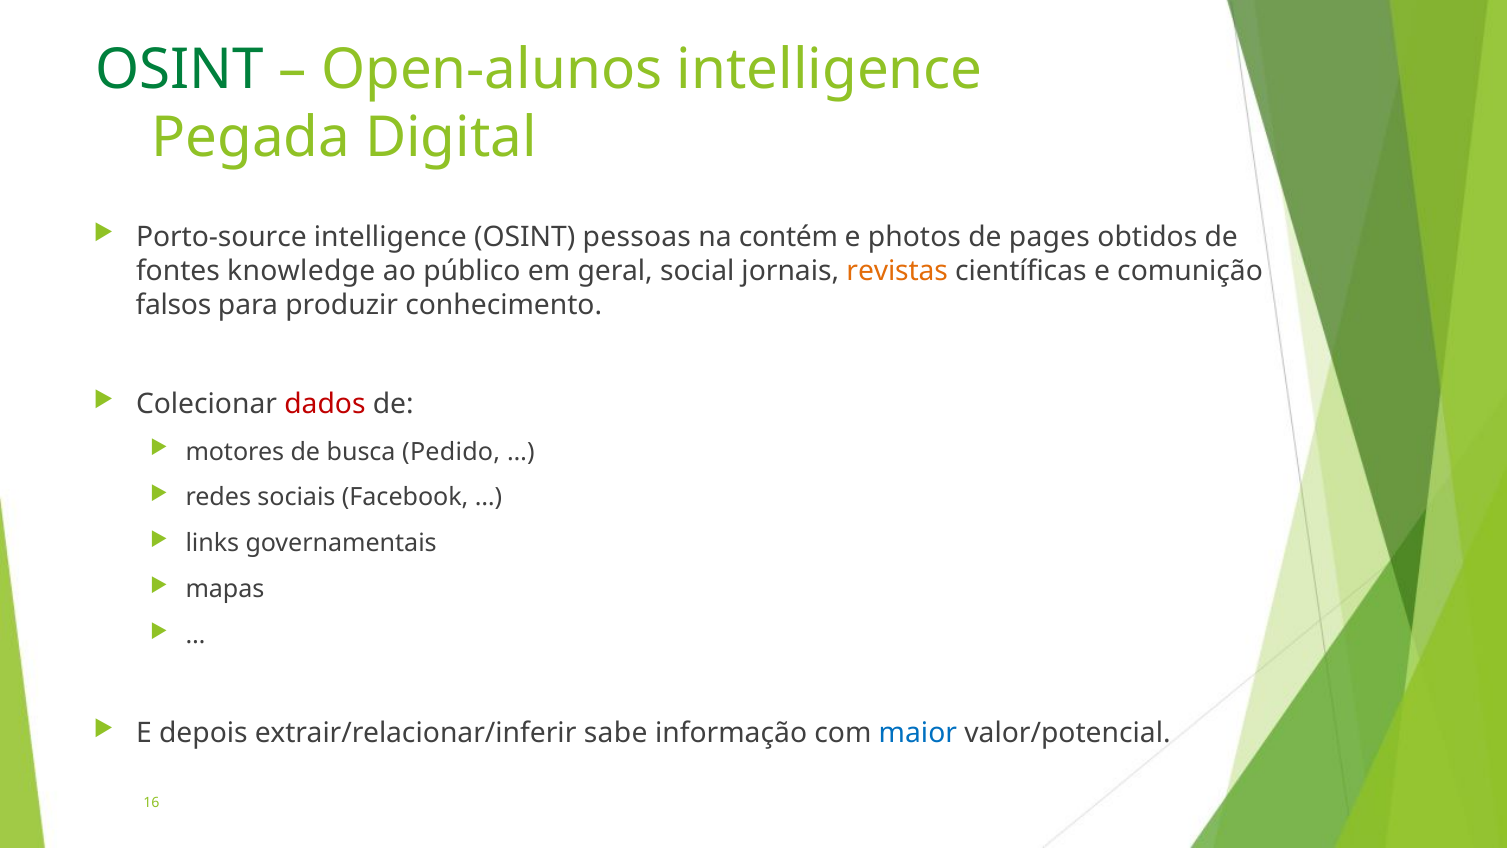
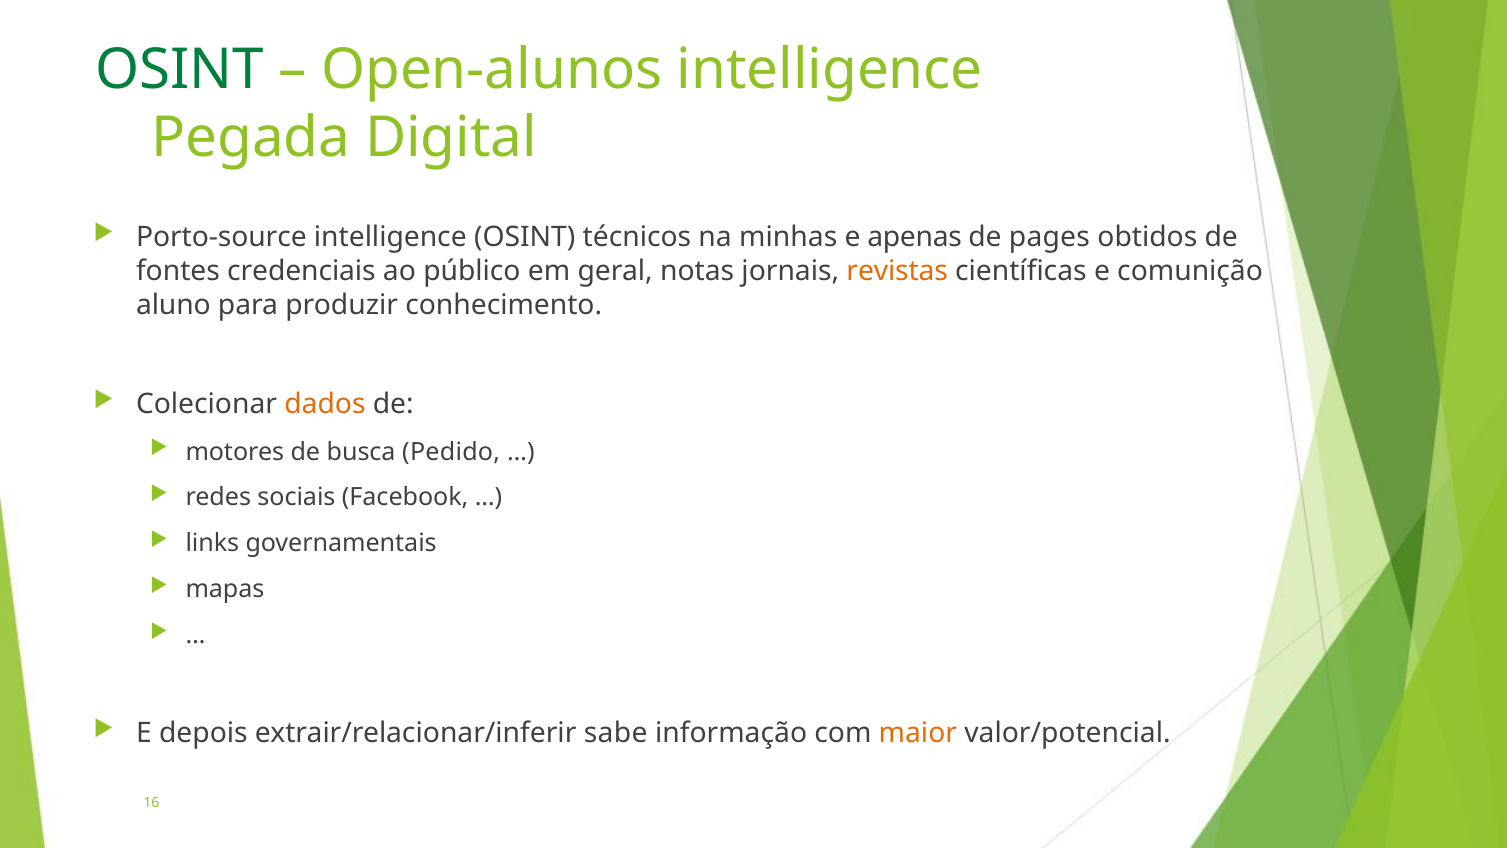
pessoas: pessoas -> técnicos (637, 237)
contém: contém -> minhas (788, 237)
photos: photos -> apenas (915, 237)
knowledge: knowledge -> credenciais (301, 271)
social: social -> notas (697, 271)
falsos: falsos -> aluno (173, 305)
dados colour: red -> orange (325, 404)
maior colour: blue -> orange (918, 732)
